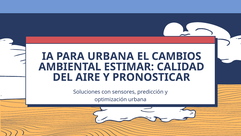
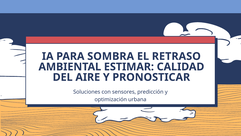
PARA URBANA: URBANA -> SOMBRA (111, 56)
CAMBIOS: CAMBIOS -> RETRASO (176, 56)
